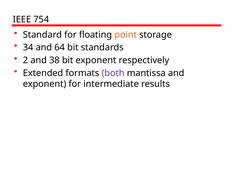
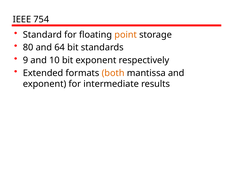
34: 34 -> 80 (28, 48)
2: 2 -> 9 (26, 60)
38: 38 -> 10 (54, 60)
both colour: purple -> orange (113, 73)
